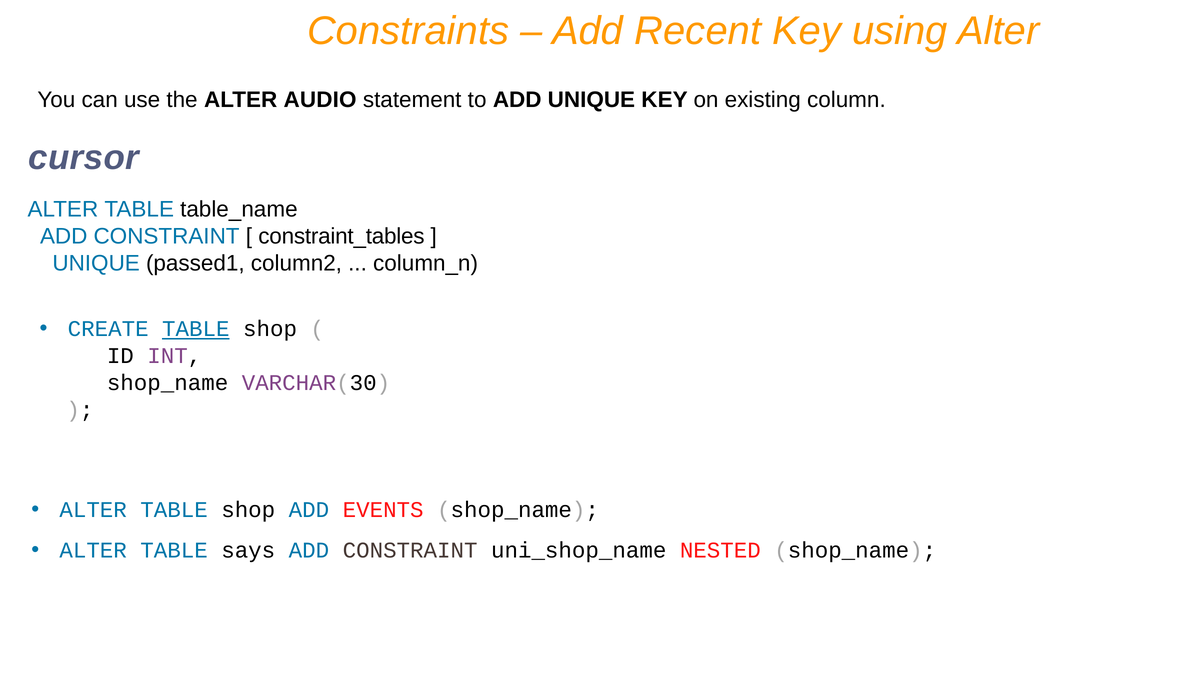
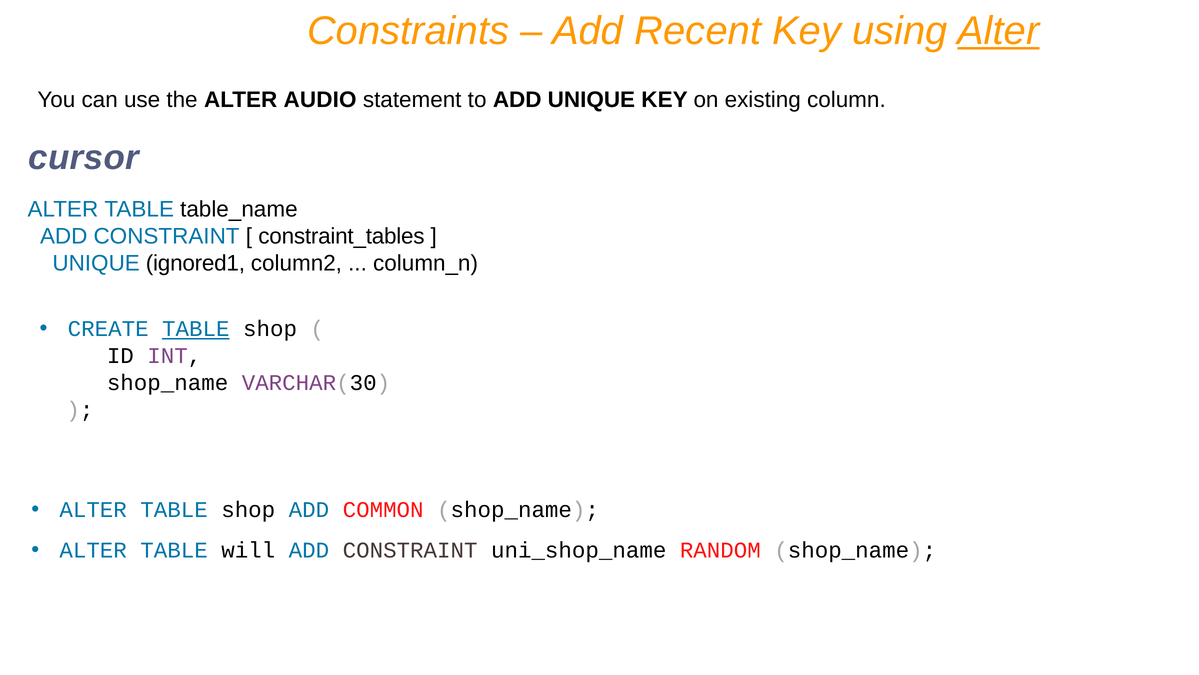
Alter underline: none -> present (998, 31)
passed1: passed1 -> ignored1 (195, 263)
EVENTS: EVENTS -> COMMON (383, 509)
says: says -> will (248, 550)
NESTED: NESTED -> RANDOM (720, 550)
